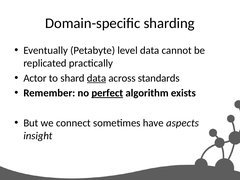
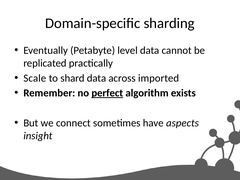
Actor: Actor -> Scale (35, 78)
data underline: present -> none (97, 78)
standards: standards -> imported (159, 78)
